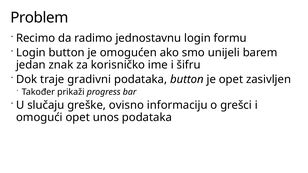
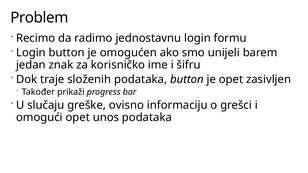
gradivni: gradivni -> složenih (89, 80)
